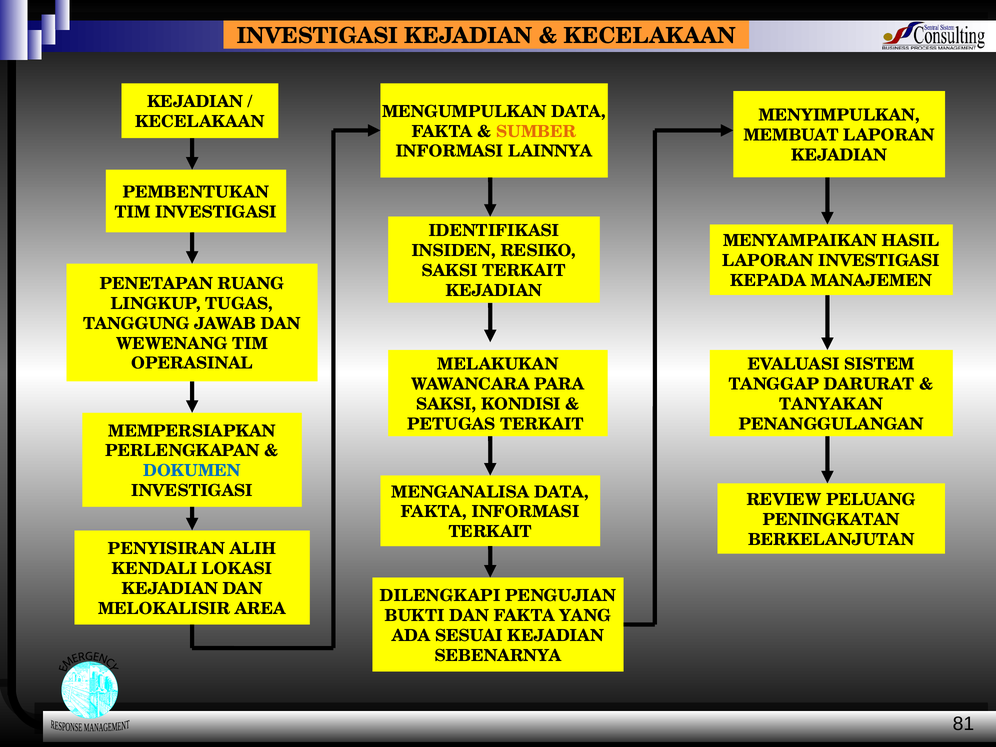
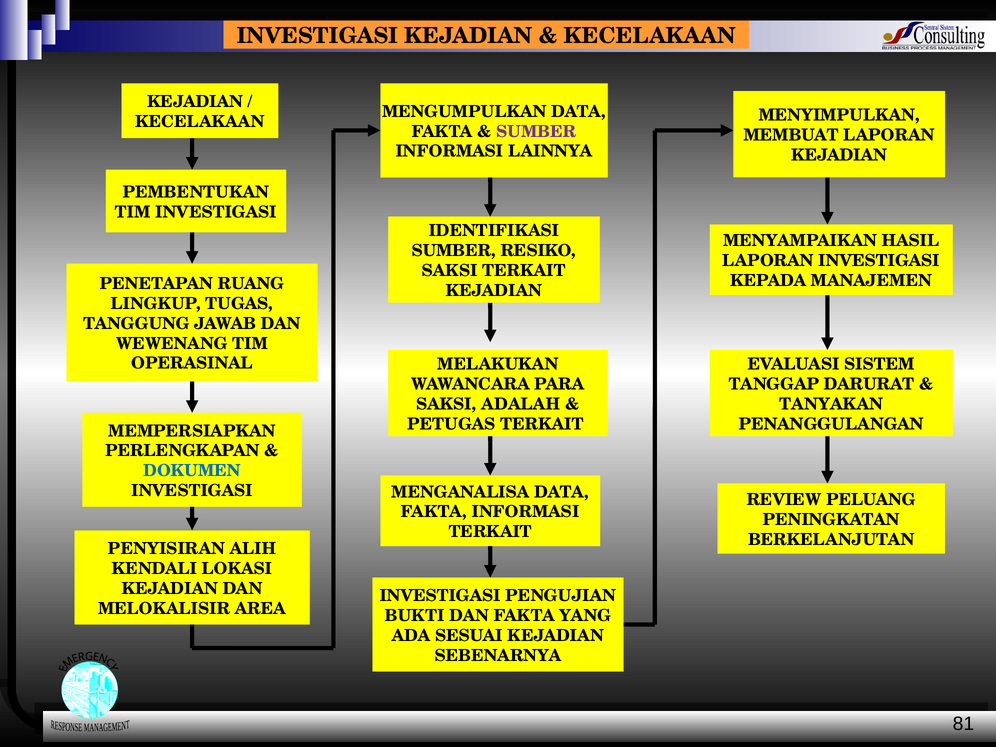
SUMBER colour: orange -> purple (536, 132)
INSIDEN: INSIDEN -> SUMBER (454, 251)
KONDISI: KONDISI -> ADALAH (521, 404)
DILENGKAPI: DILENGKAPI -> INVESTIGASI (440, 596)
